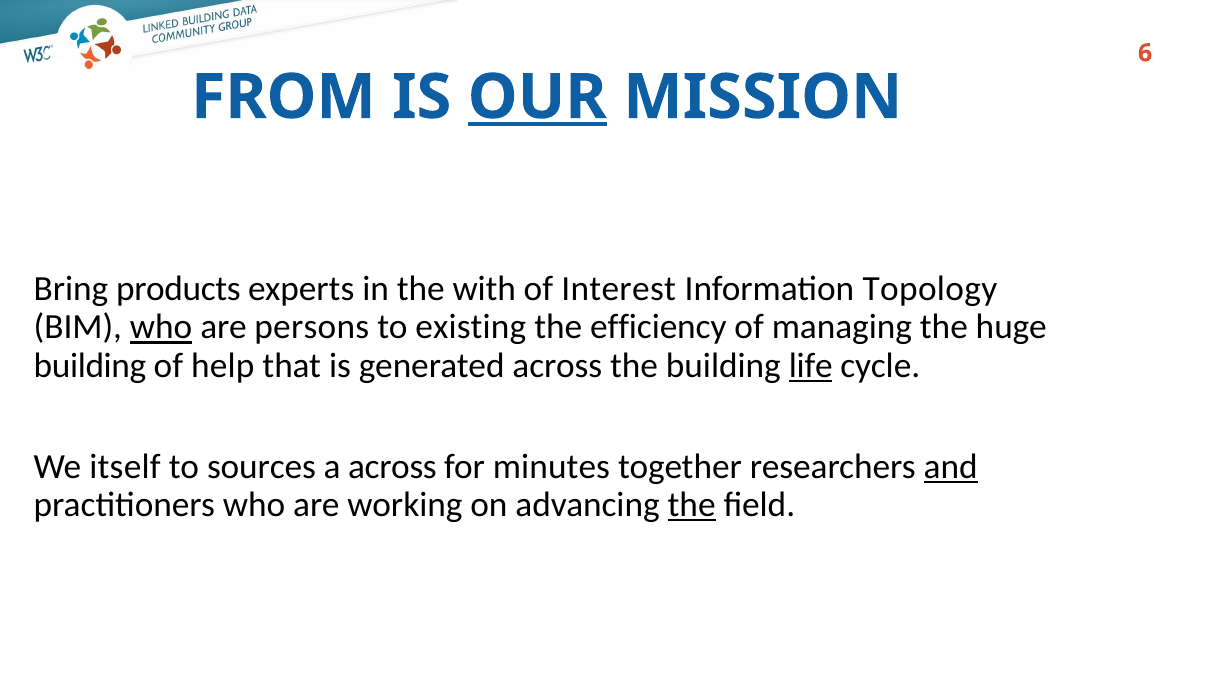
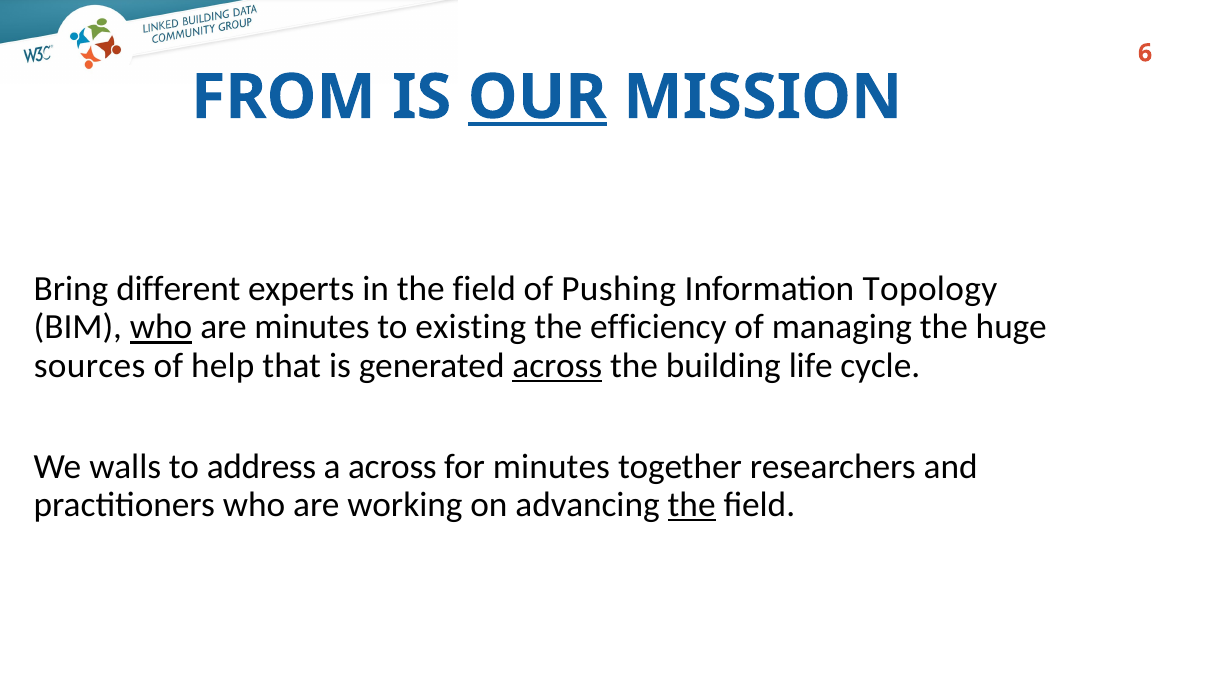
products: products -> different (178, 289)
in the with: with -> field (484, 289)
Interest: Interest -> Pushing (619, 289)
are persons: persons -> minutes (312, 327)
building: building -> sources (90, 366)
across underline: none -> present (557, 366)
life underline: present -> none (811, 366)
itself: itself -> walls (125, 467)
sources: sources -> address (262, 467)
and underline: present -> none (951, 467)
